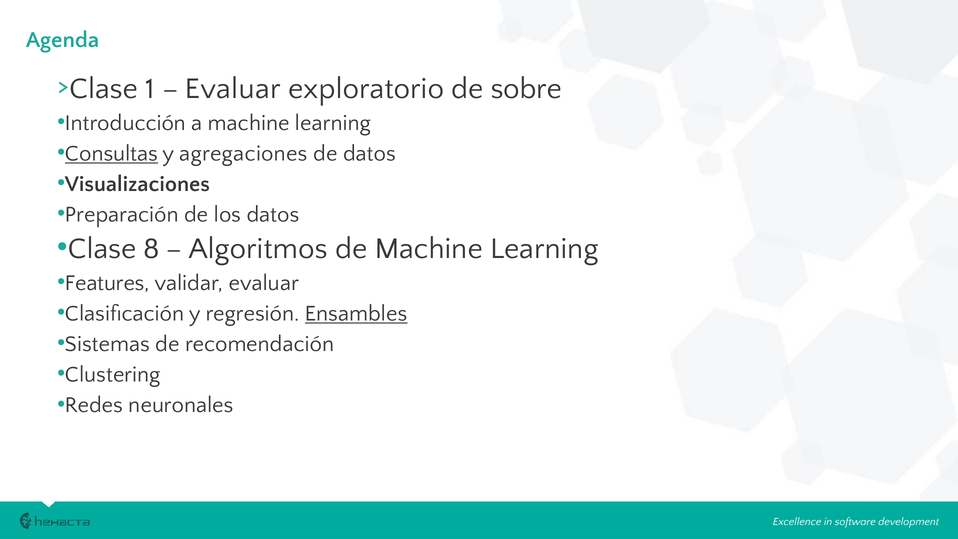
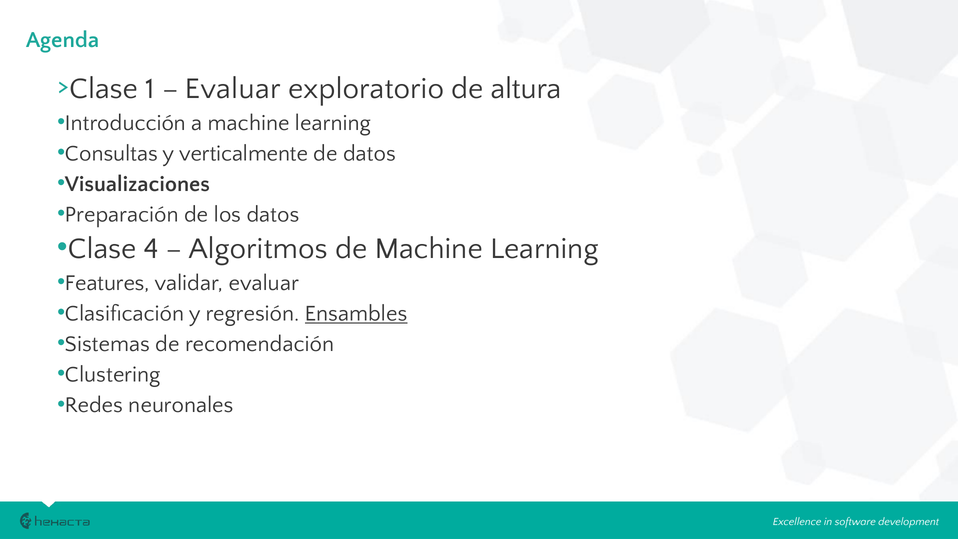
sobre: sobre -> altura (526, 88)
Consultas underline: present -> none (112, 153)
agregaciones: agregaciones -> verticalmente (244, 153)
8: 8 -> 4 (151, 248)
